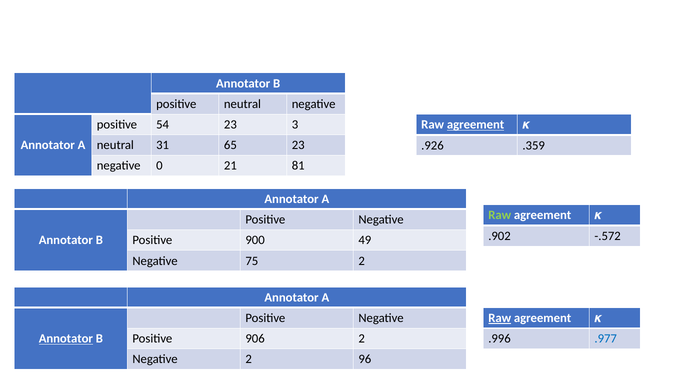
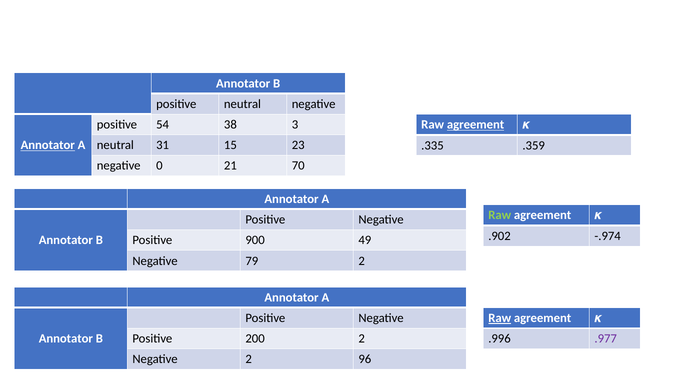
54 23: 23 -> 38 (230, 125)
Annotator underline: none -> present (48, 145)
65: 65 -> 15 (230, 145)
.926: .926 -> .335 (432, 146)
81: 81 -> 70 (298, 166)
-.572: -.572 -> -.974 (608, 236)
75: 75 -> 79 (252, 261)
Annotator underline: present -> none (66, 339)
906: 906 -> 200 (255, 339)
.977 colour: blue -> purple (606, 339)
